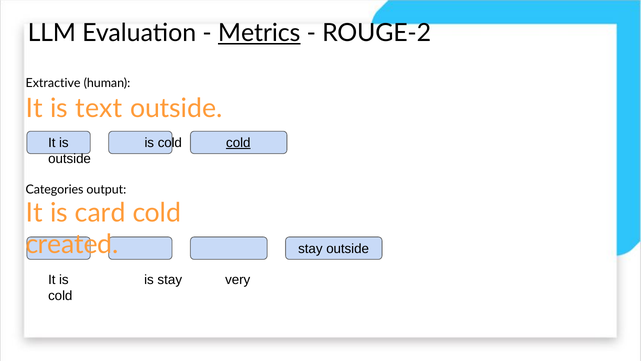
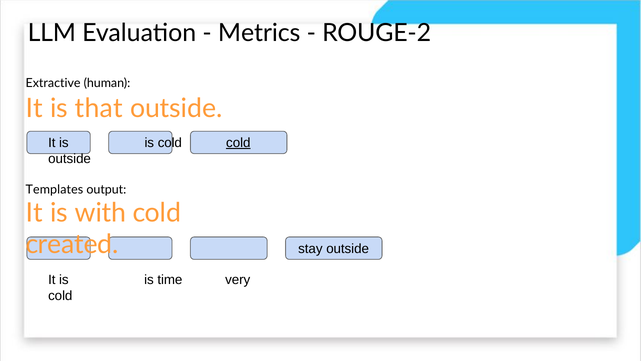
Metrics underline: present -> none (259, 33)
text: text -> that (99, 108)
Categories: Categories -> Templates (54, 189)
card: card -> with (100, 213)
is stay: stay -> time (170, 280)
